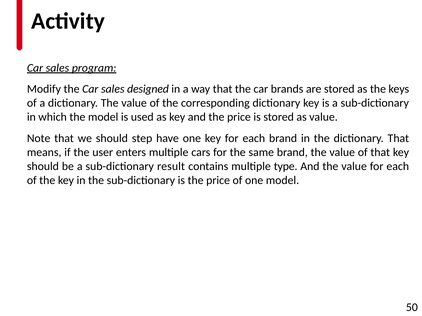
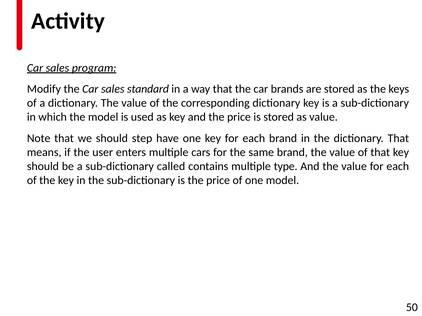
designed: designed -> standard (148, 89)
result: result -> called (171, 167)
